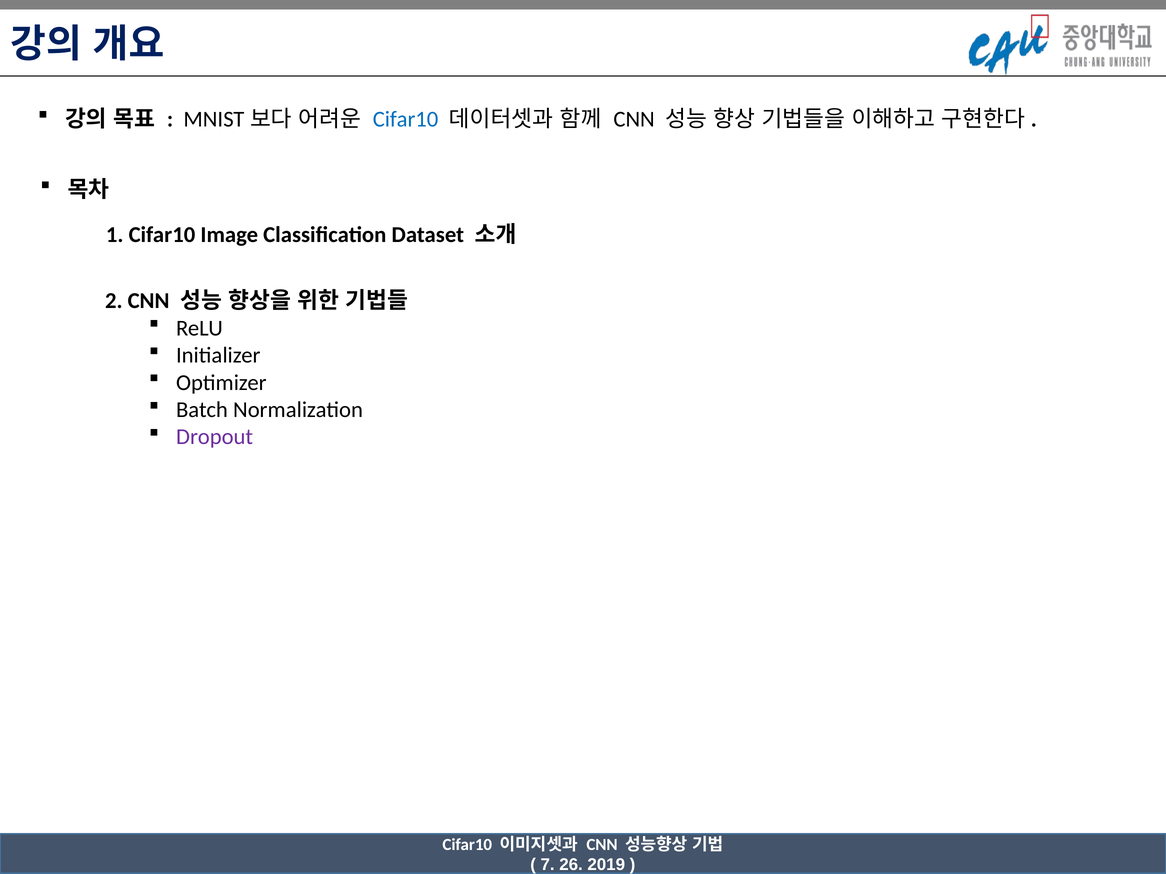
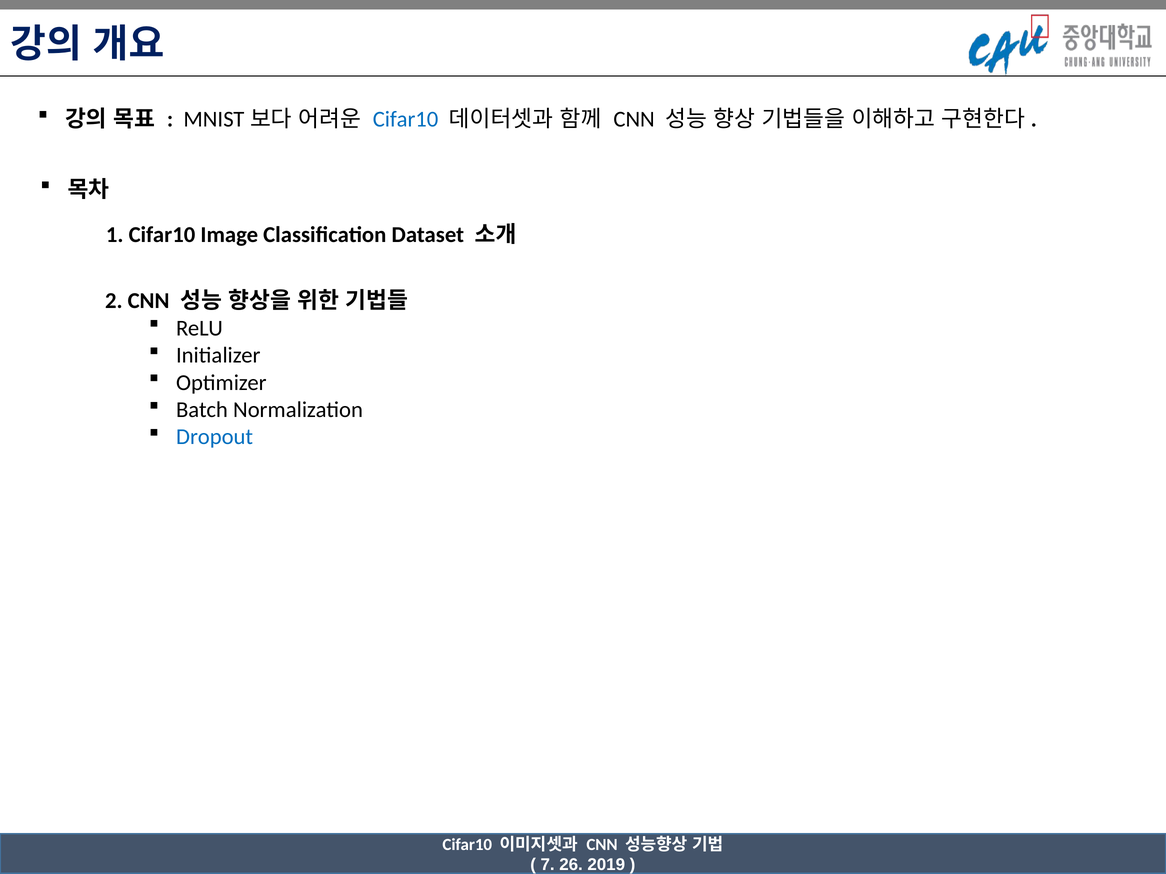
Dropout colour: purple -> blue (215, 437)
